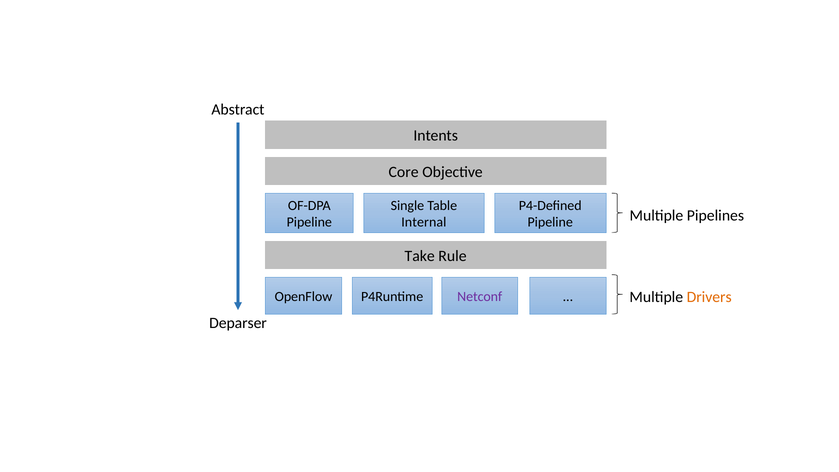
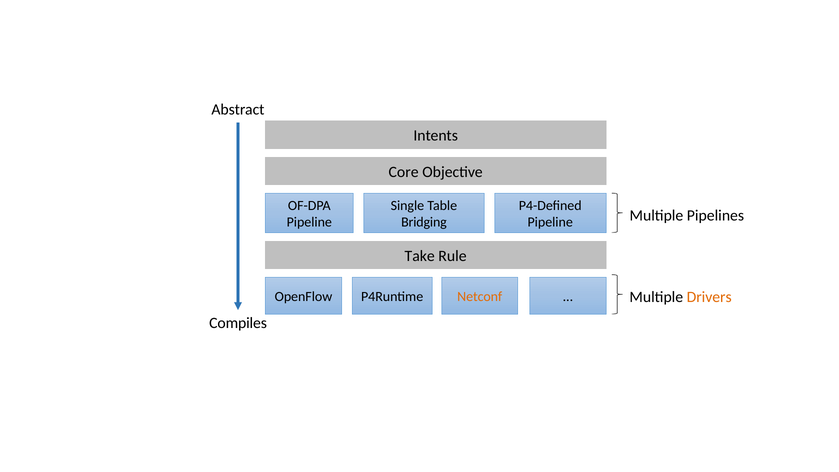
Internal: Internal -> Bridging (424, 222)
Netconf colour: purple -> orange (480, 297)
Deparser: Deparser -> Compiles (238, 323)
